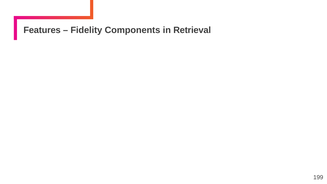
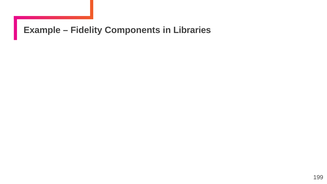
Features: Features -> Example (42, 30)
Retrieval: Retrieval -> Libraries (192, 30)
